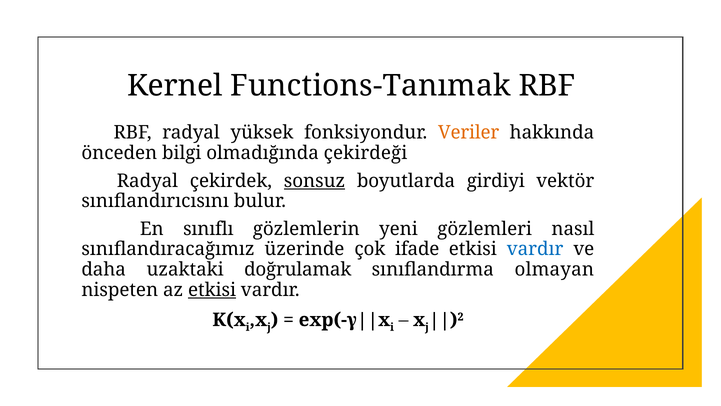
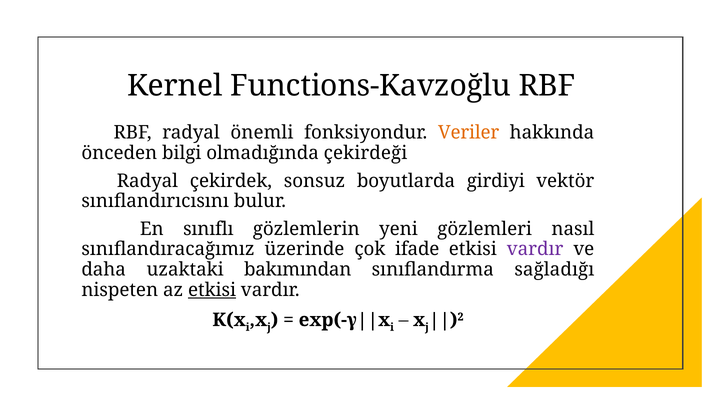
Functions-Tanımak: Functions-Tanımak -> Functions-Kavzoğlu (371, 86)
yüksek: yüksek -> önemli (262, 133)
sonsuz underline: present -> none (314, 181)
vardır colour: blue -> purple (535, 249)
doğrulamak: doğrulamak -> bakımından (298, 269)
olmayan: olmayan -> sağladığı (554, 269)
